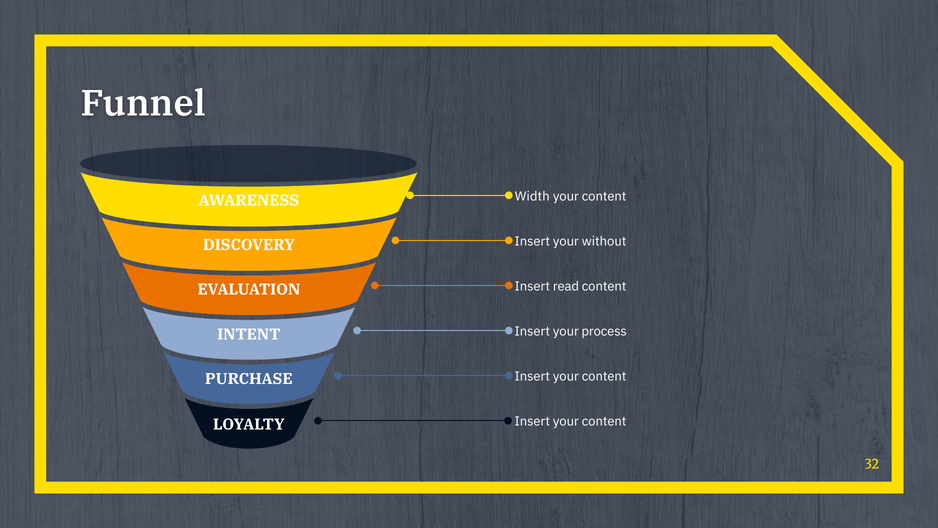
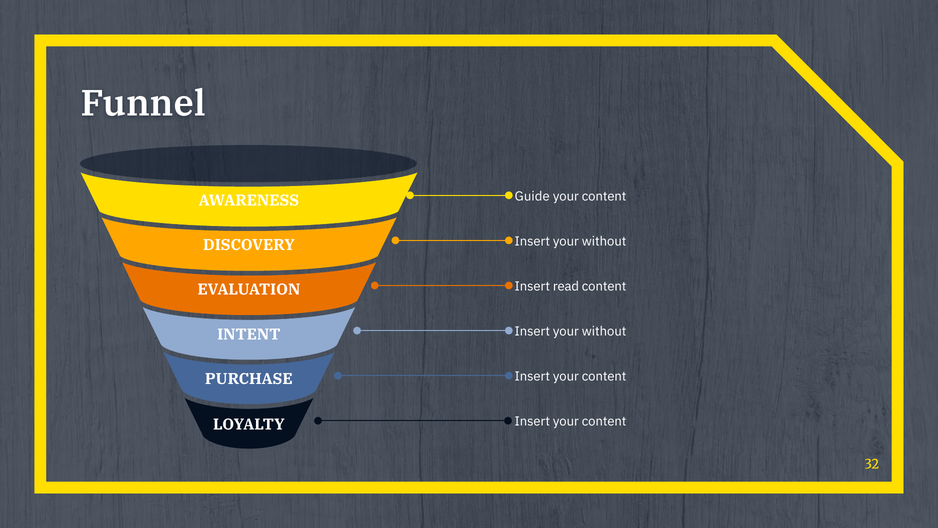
Width: Width -> Guide (532, 196)
process: process -> without (604, 331)
